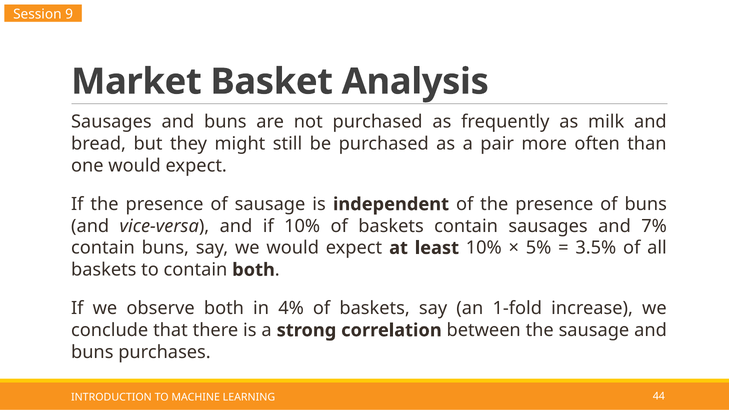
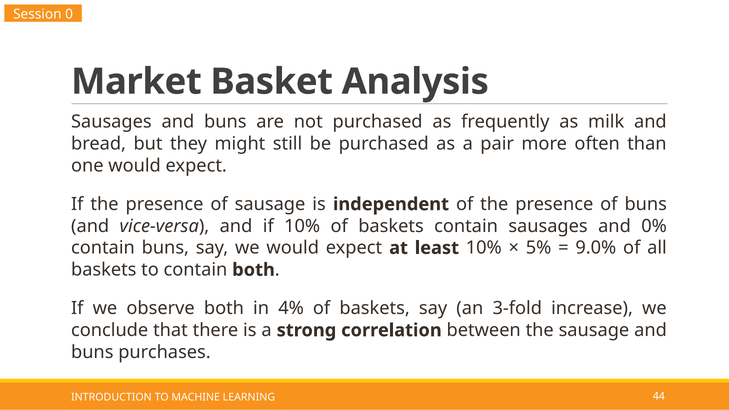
9: 9 -> 0 (69, 14)
7%: 7% -> 0% (654, 226)
3.5%: 3.5% -> 9.0% (596, 248)
1-fold: 1-fold -> 3-fold (517, 308)
